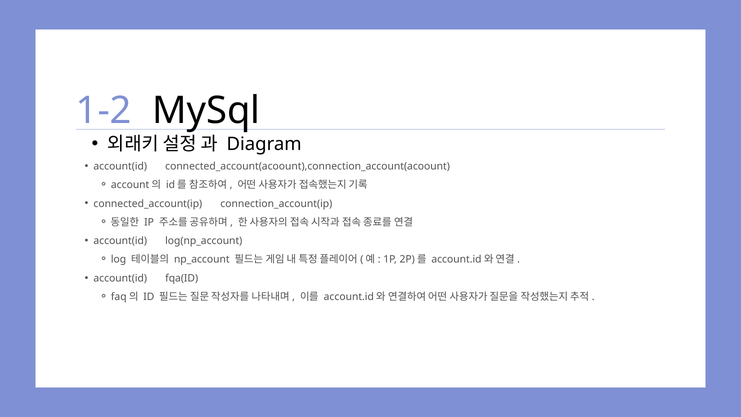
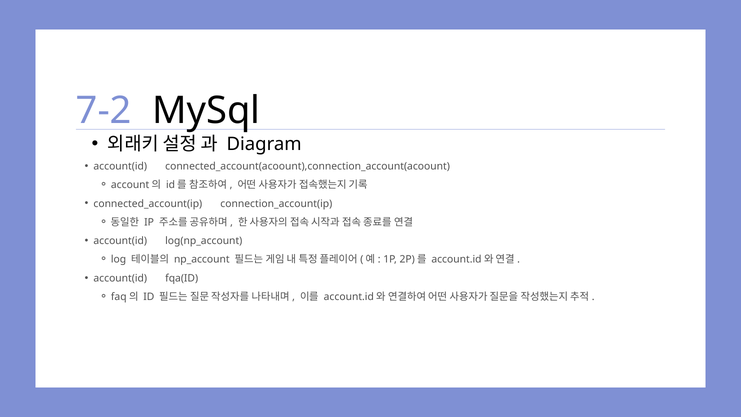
1-2: 1-2 -> 7-2 (104, 111)
